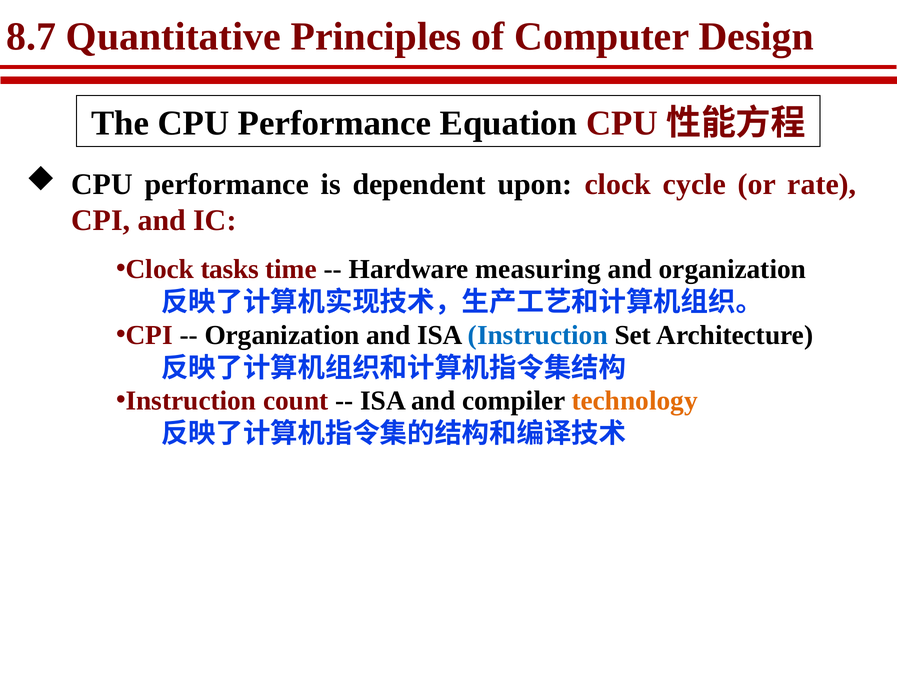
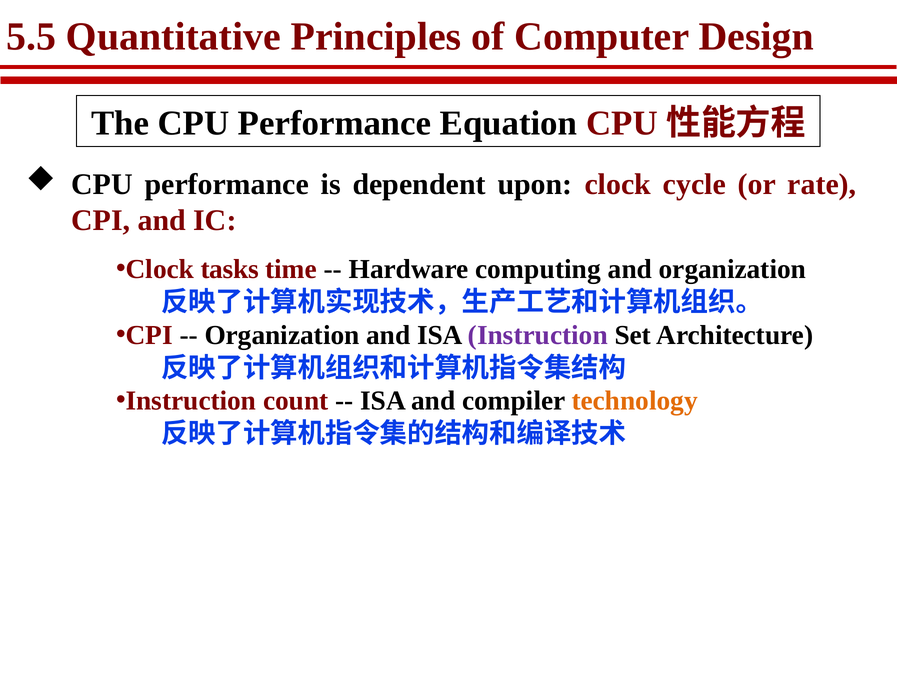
8.7: 8.7 -> 5.5 (31, 36)
measuring: measuring -> computing (538, 269)
Instruction colour: blue -> purple (538, 335)
